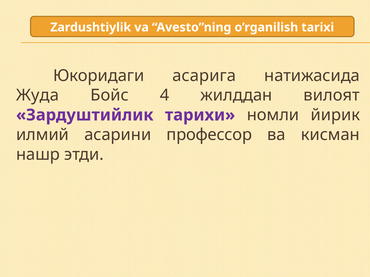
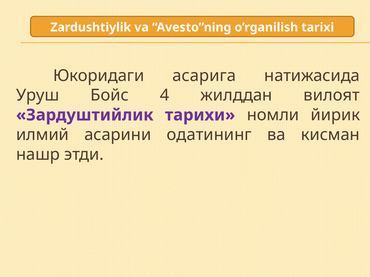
Жуда: Жуда -> Уруш (38, 95)
профессор: профессор -> одатининг (209, 135)
